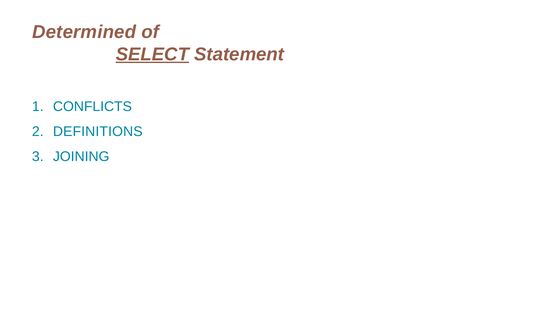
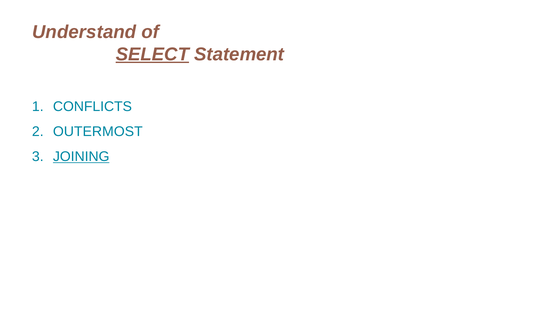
Determined: Determined -> Understand (84, 32)
DEFINITIONS: DEFINITIONS -> OUTERMOST (98, 132)
JOINING underline: none -> present (81, 157)
